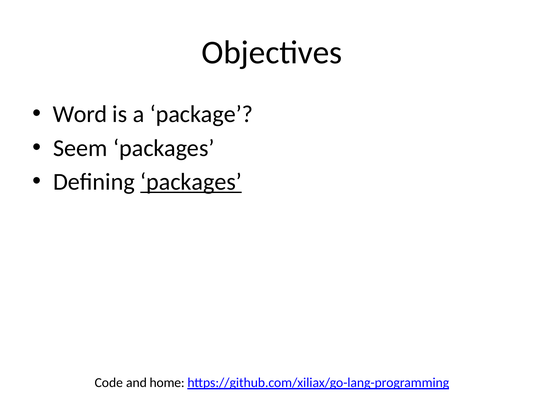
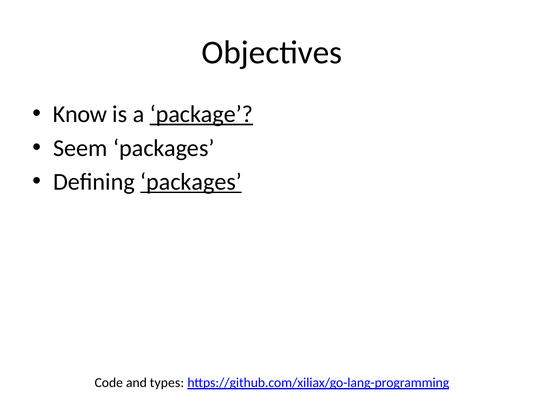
Word: Word -> Know (80, 114)
package underline: none -> present (201, 114)
home: home -> types (167, 383)
